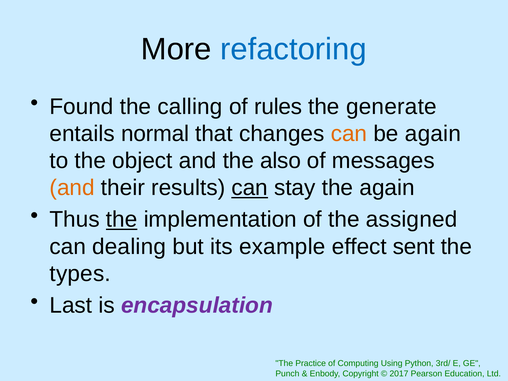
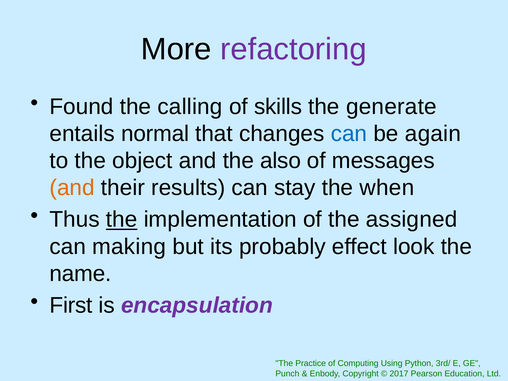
refactoring colour: blue -> purple (293, 49)
rules: rules -> skills (278, 107)
can colour: orange -> blue (349, 134)
can underline: present -> none (250, 188)
the again: again -> when (387, 188)
dealing: dealing -> making (129, 247)
example: example -> probably (282, 247)
sent: sent -> look (414, 247)
types: types -> name (80, 274)
Last: Last -> First (71, 305)
